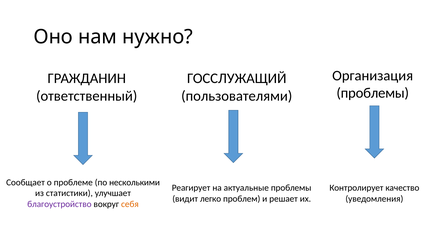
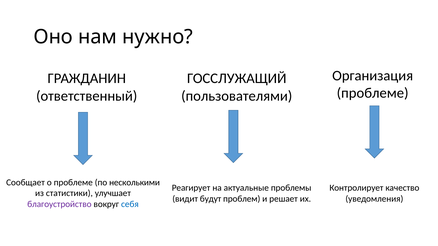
проблемы: проблемы -> проблеме (373, 93)
легко: легко -> будут (211, 199)
себя colour: orange -> blue (130, 205)
